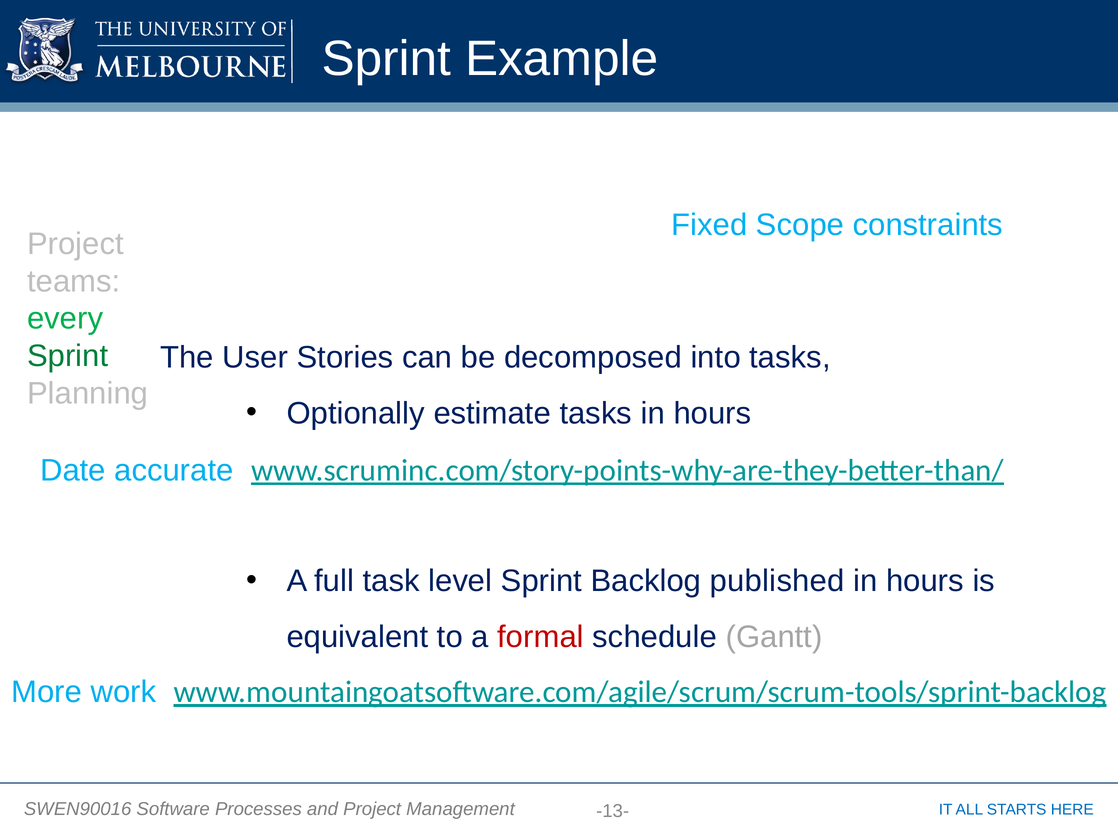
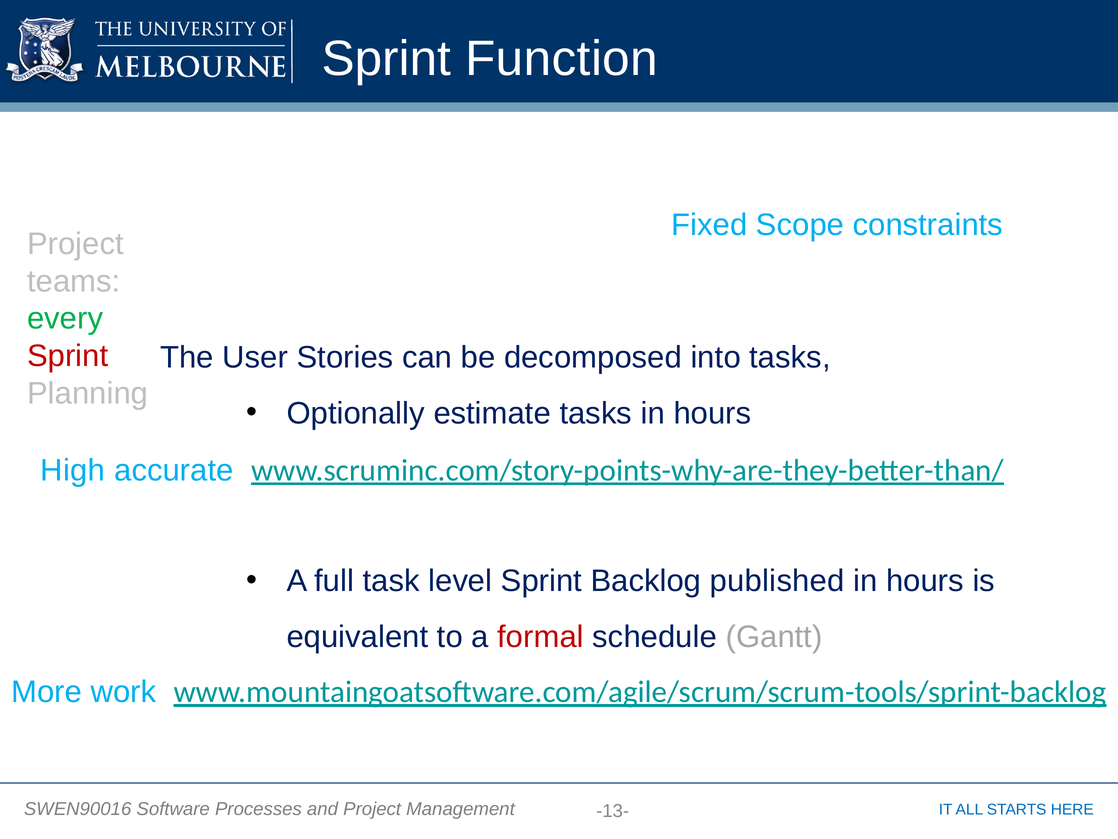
Example: Example -> Function (562, 59)
Sprint colour: green -> red (68, 356)
Date: Date -> High (73, 470)
